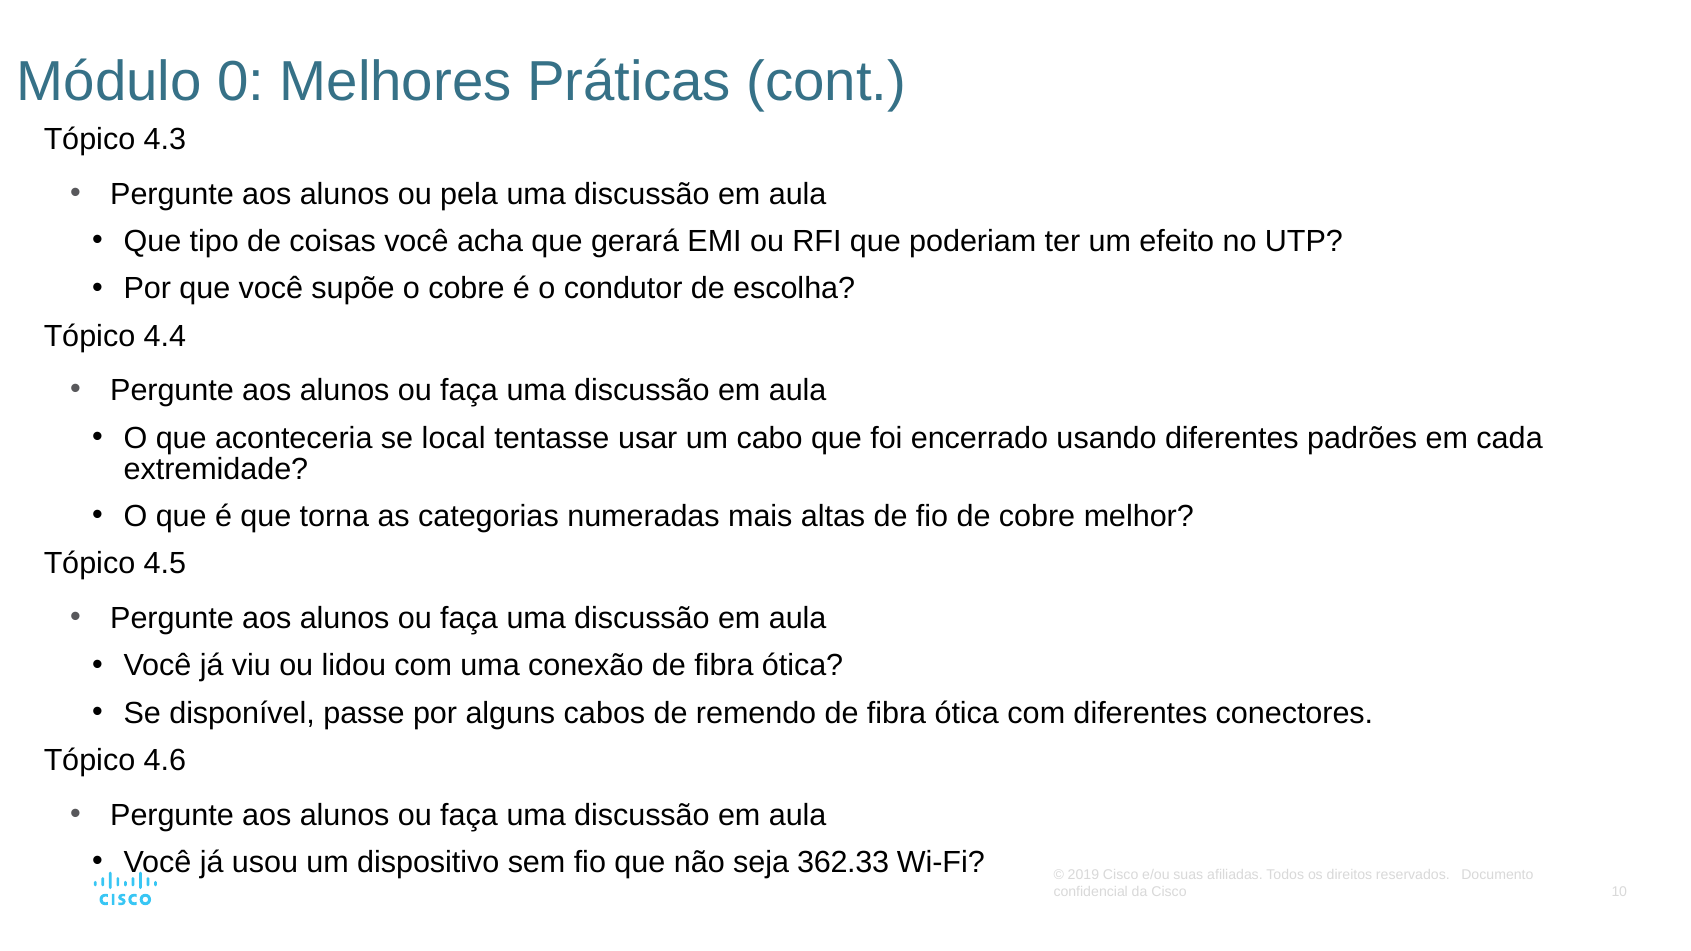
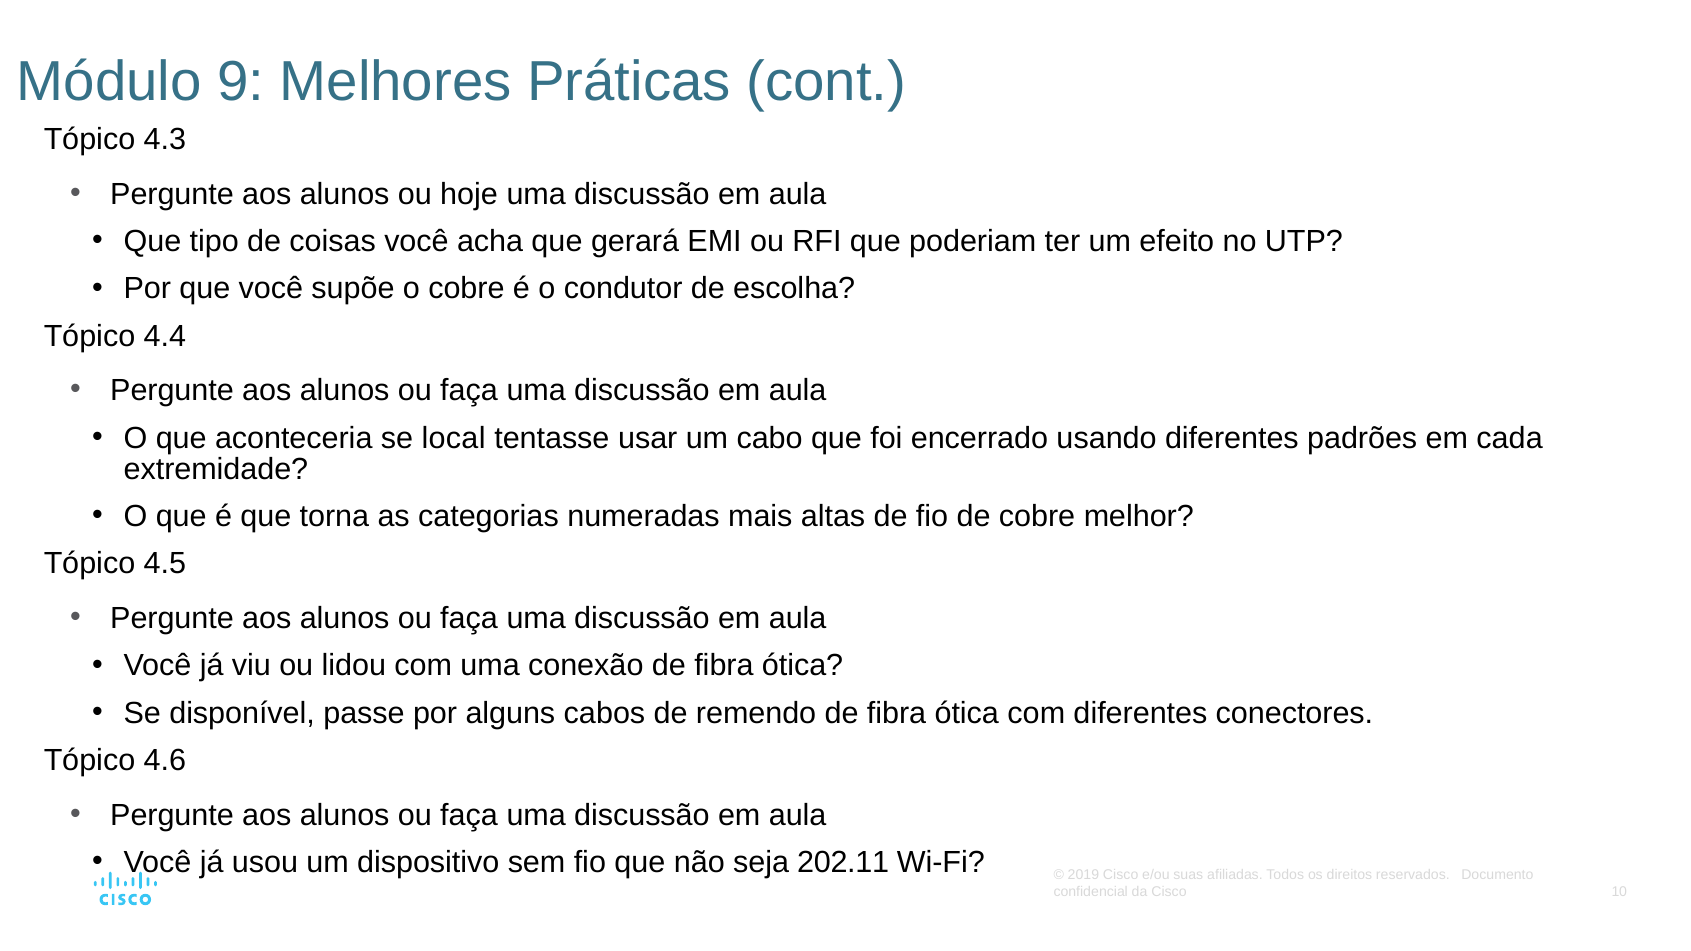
0: 0 -> 9 (241, 82)
pela: pela -> hoje (469, 194)
362.33: 362.33 -> 202.11 (843, 863)
